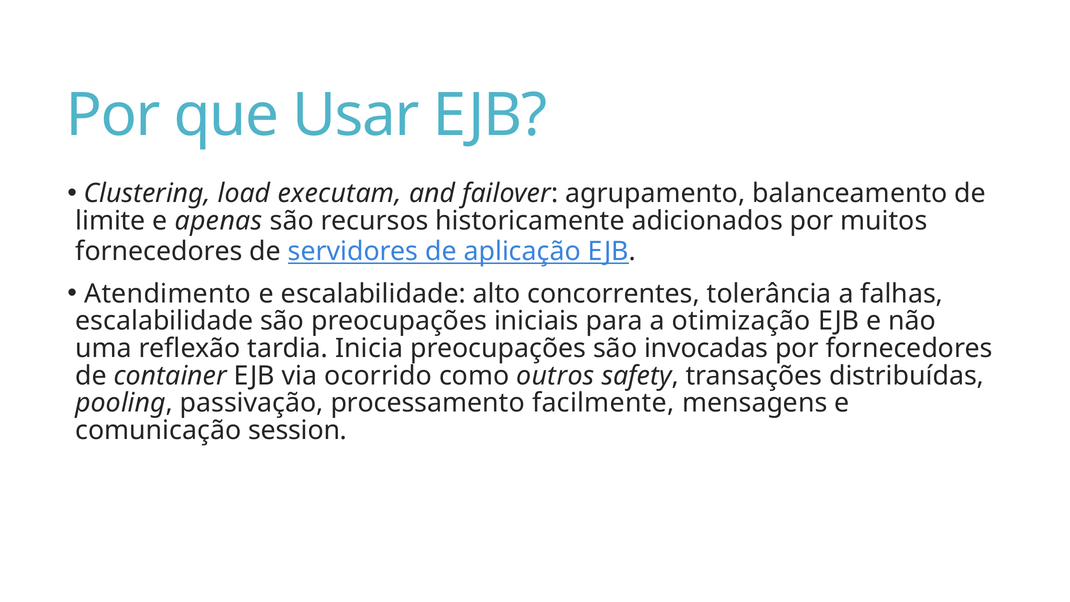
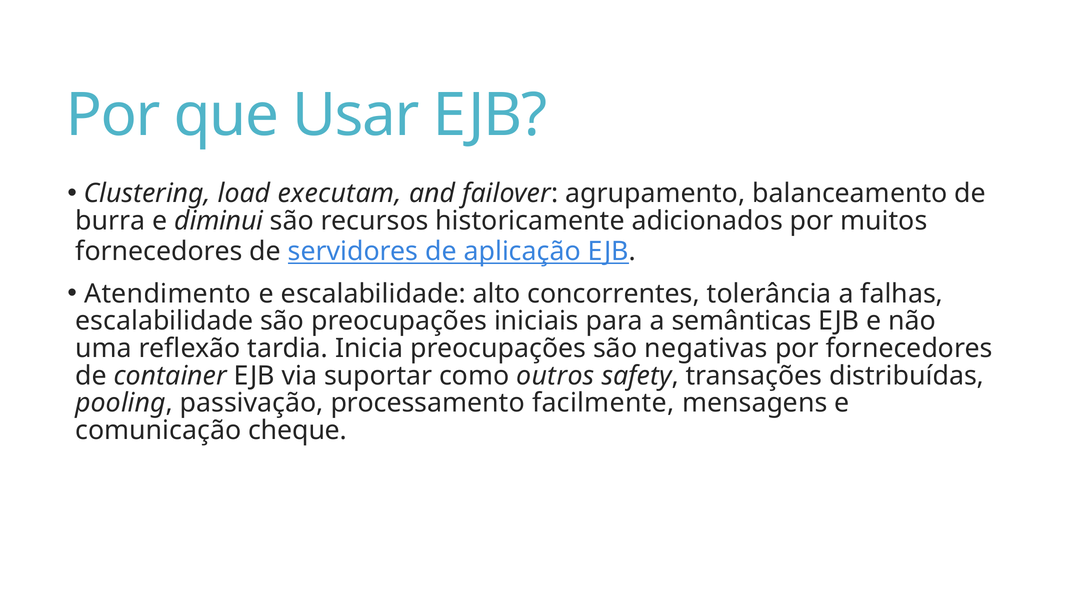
limite: limite -> burra (110, 221)
apenas: apenas -> diminui (219, 221)
otimização: otimização -> semânticas (742, 321)
invocadas: invocadas -> negativas (706, 348)
ocorrido: ocorrido -> suportar (378, 376)
session: session -> cheque (298, 430)
